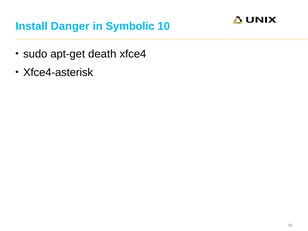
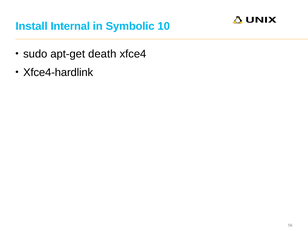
Danger: Danger -> Internal (70, 26)
Xfce4-asterisk: Xfce4-asterisk -> Xfce4-hardlink (58, 72)
